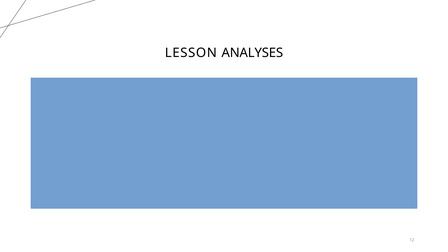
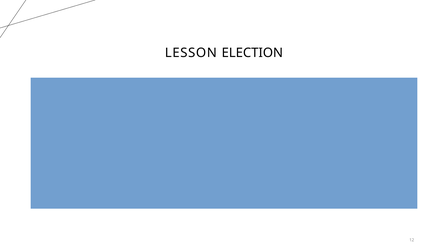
ANALYSES: ANALYSES -> ELECTION (252, 53)
